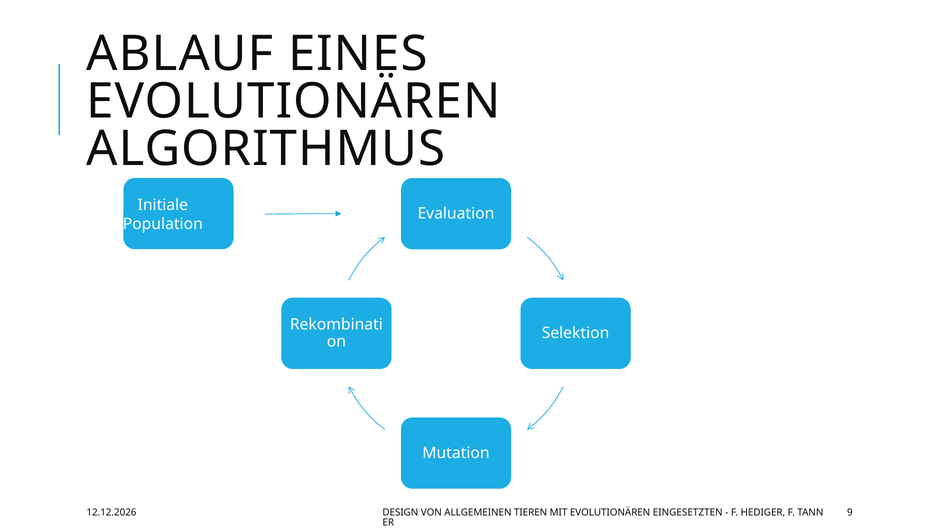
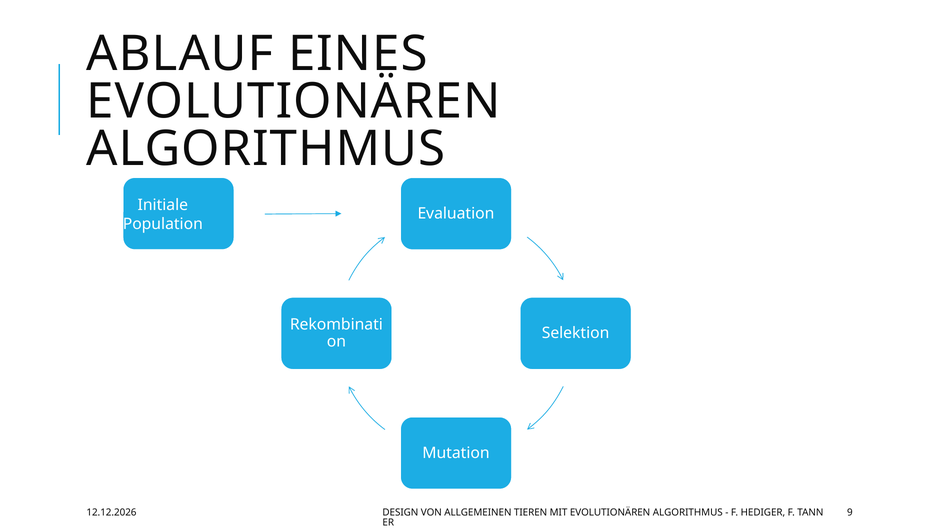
MIT EVOLUTIONÄREN EINGESETZTEN: EINGESETZTEN -> ALGORITHMUS (688, 512)
